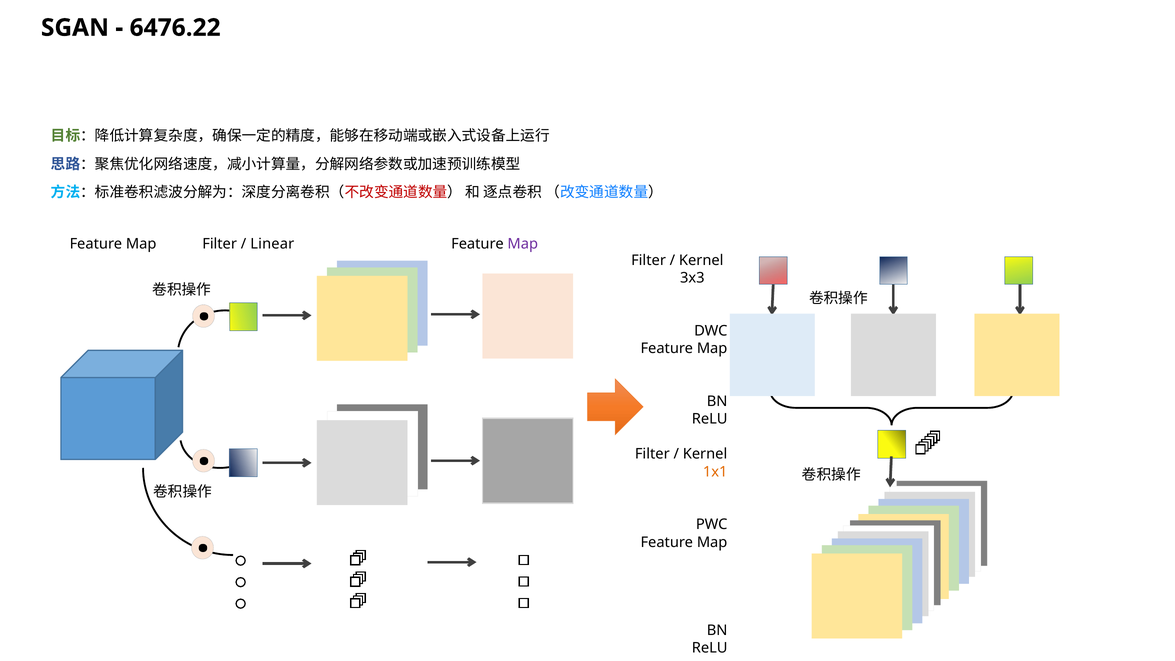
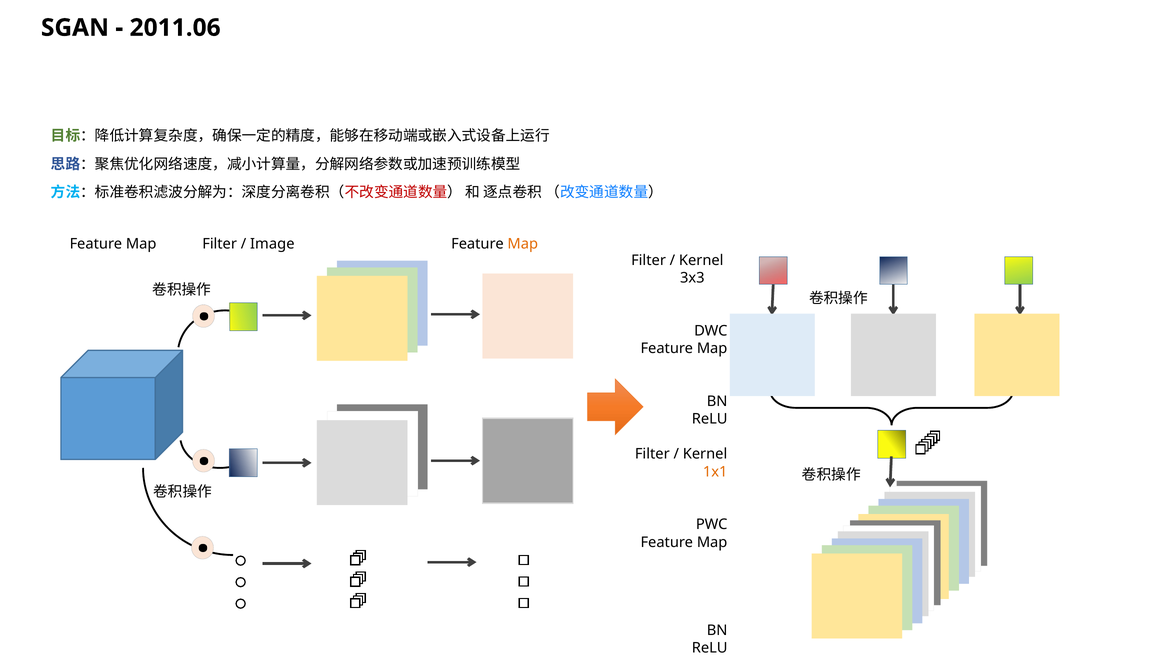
6476.22: 6476.22 -> 2011.06 (175, 28)
Linear: Linear -> Image (272, 244)
Map colour: purple -> orange (523, 244)
